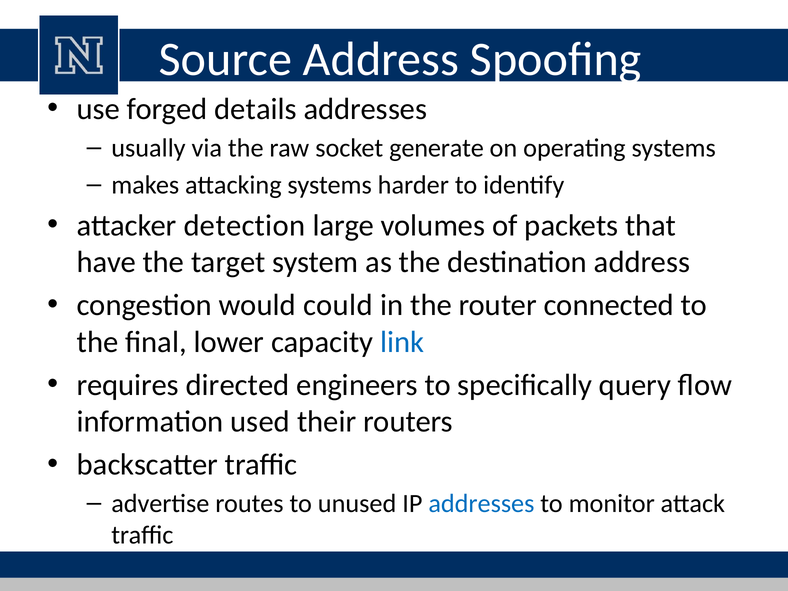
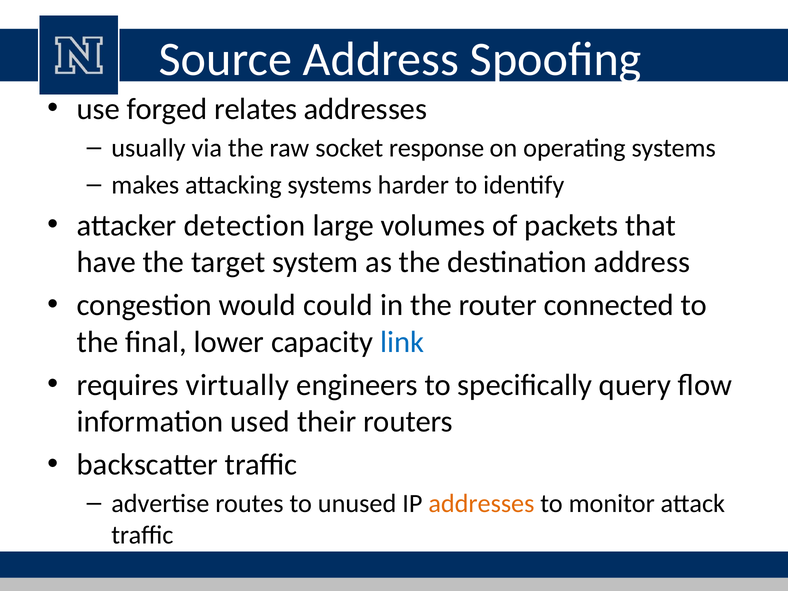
details: details -> relates (256, 109)
generate: generate -> response (437, 148)
directed: directed -> virtually (237, 385)
addresses colour: blue -> orange (481, 504)
